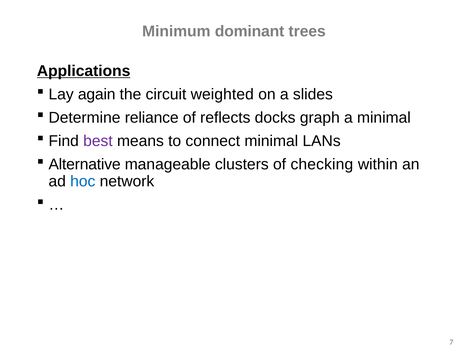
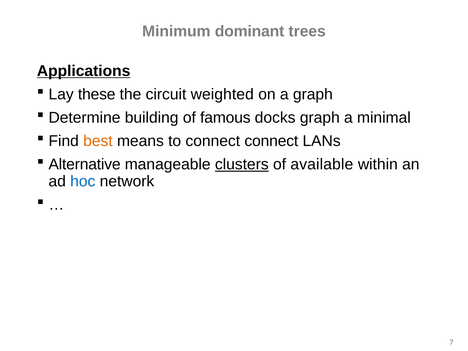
again: again -> these (97, 94)
a slides: slides -> graph (313, 94)
reliance: reliance -> building (152, 118)
reflects: reflects -> famous (225, 118)
best colour: purple -> orange (98, 141)
connect minimal: minimal -> connect (271, 141)
clusters underline: none -> present (242, 164)
checking: checking -> available (322, 164)
